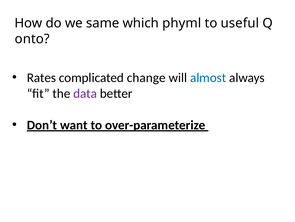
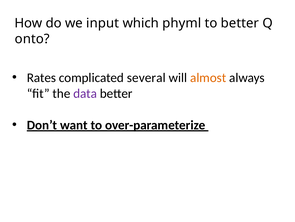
same: same -> input (103, 23)
to useful: useful -> better (240, 23)
change: change -> several (146, 77)
almost colour: blue -> orange (208, 77)
